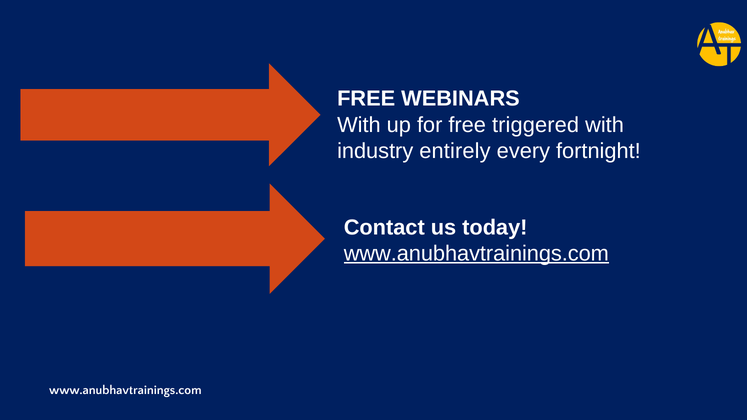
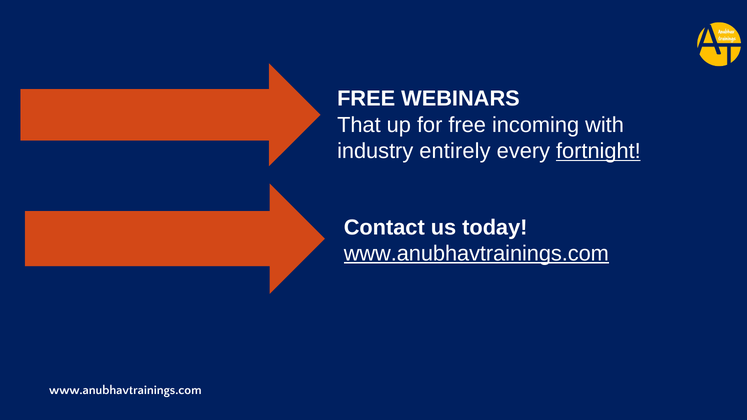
With: With -> That (359, 125)
triggered: triggered -> incoming (536, 125)
fortnight underline: none -> present (598, 151)
